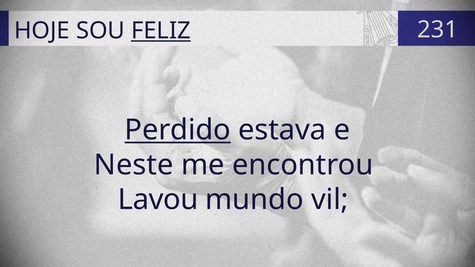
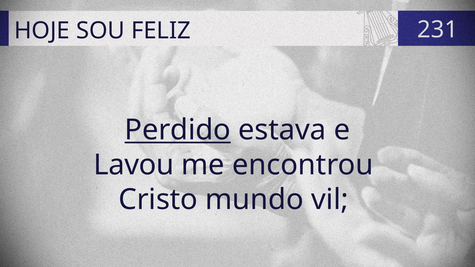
FELIZ underline: present -> none (161, 31)
Neste: Neste -> Lavou (134, 165)
Lavou: Lavou -> Cristo (158, 200)
